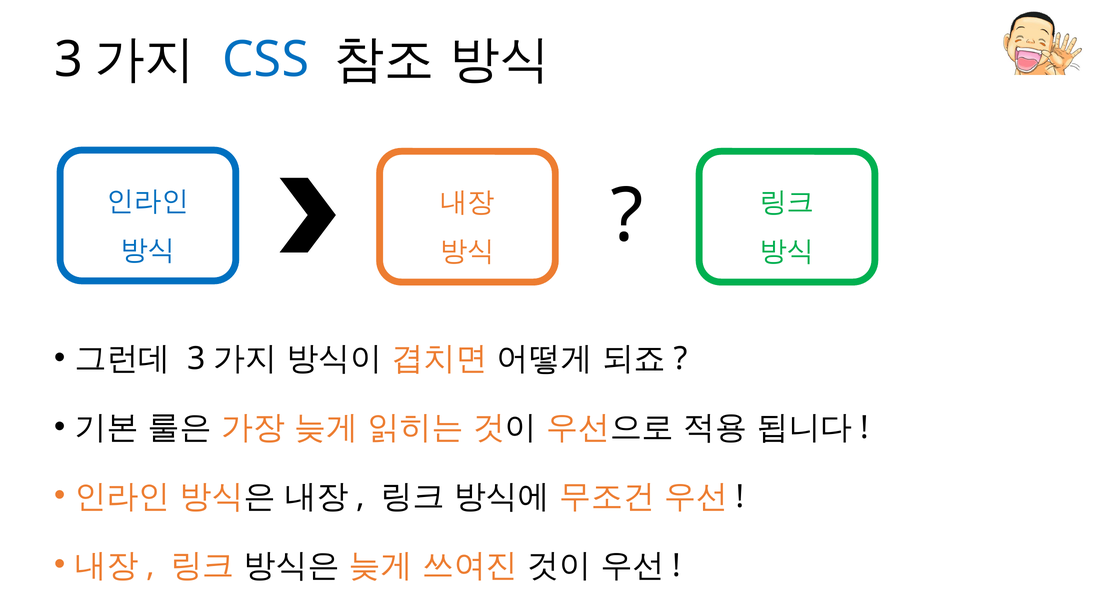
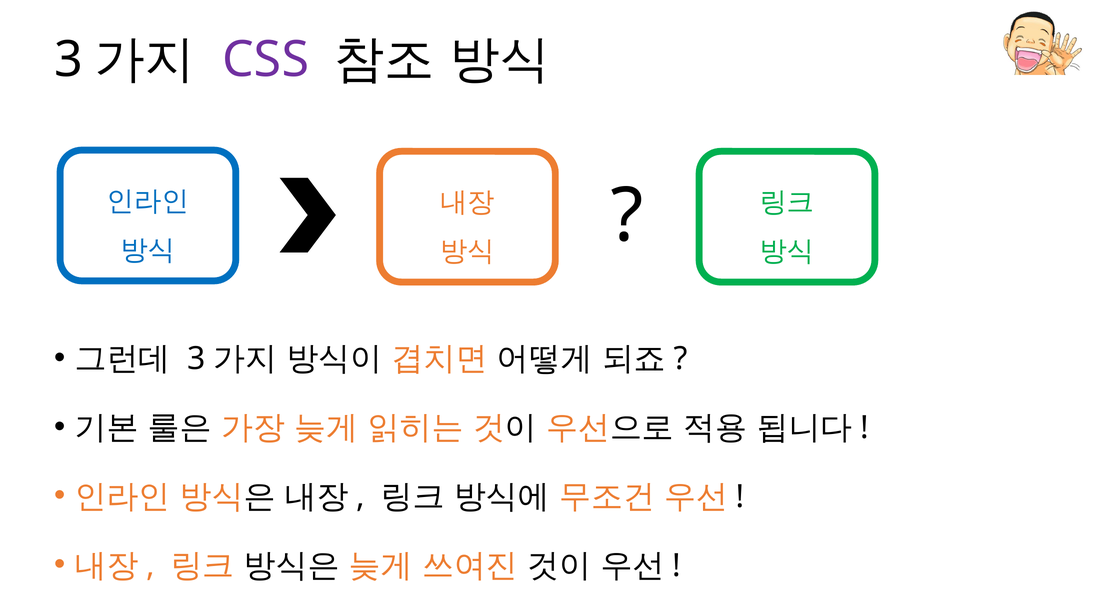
CSS colour: blue -> purple (266, 59)
